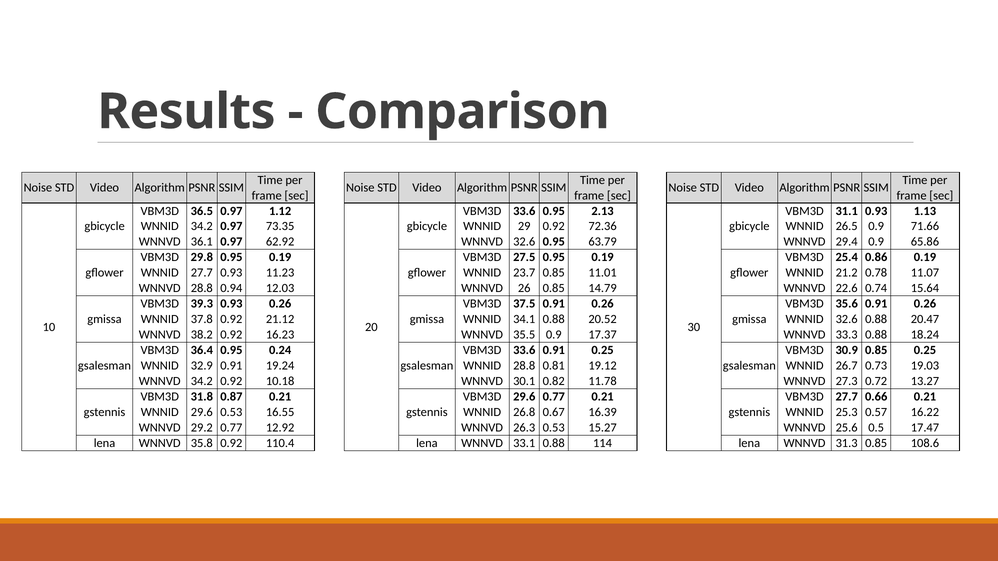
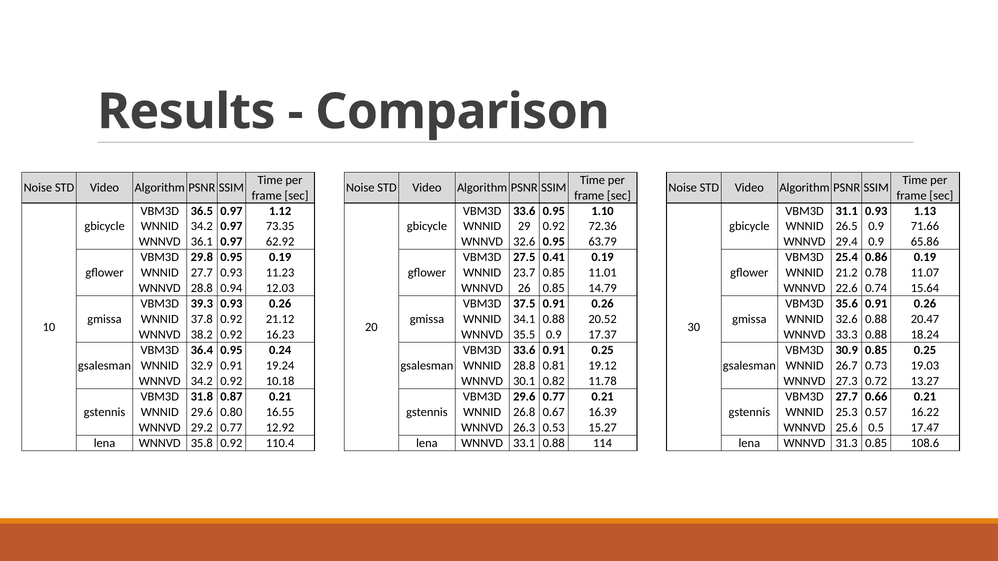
2.13: 2.13 -> 1.10 (603, 211)
27.5 0.95: 0.95 -> 0.41 (554, 258)
29.6 0.53: 0.53 -> 0.80 (231, 413)
